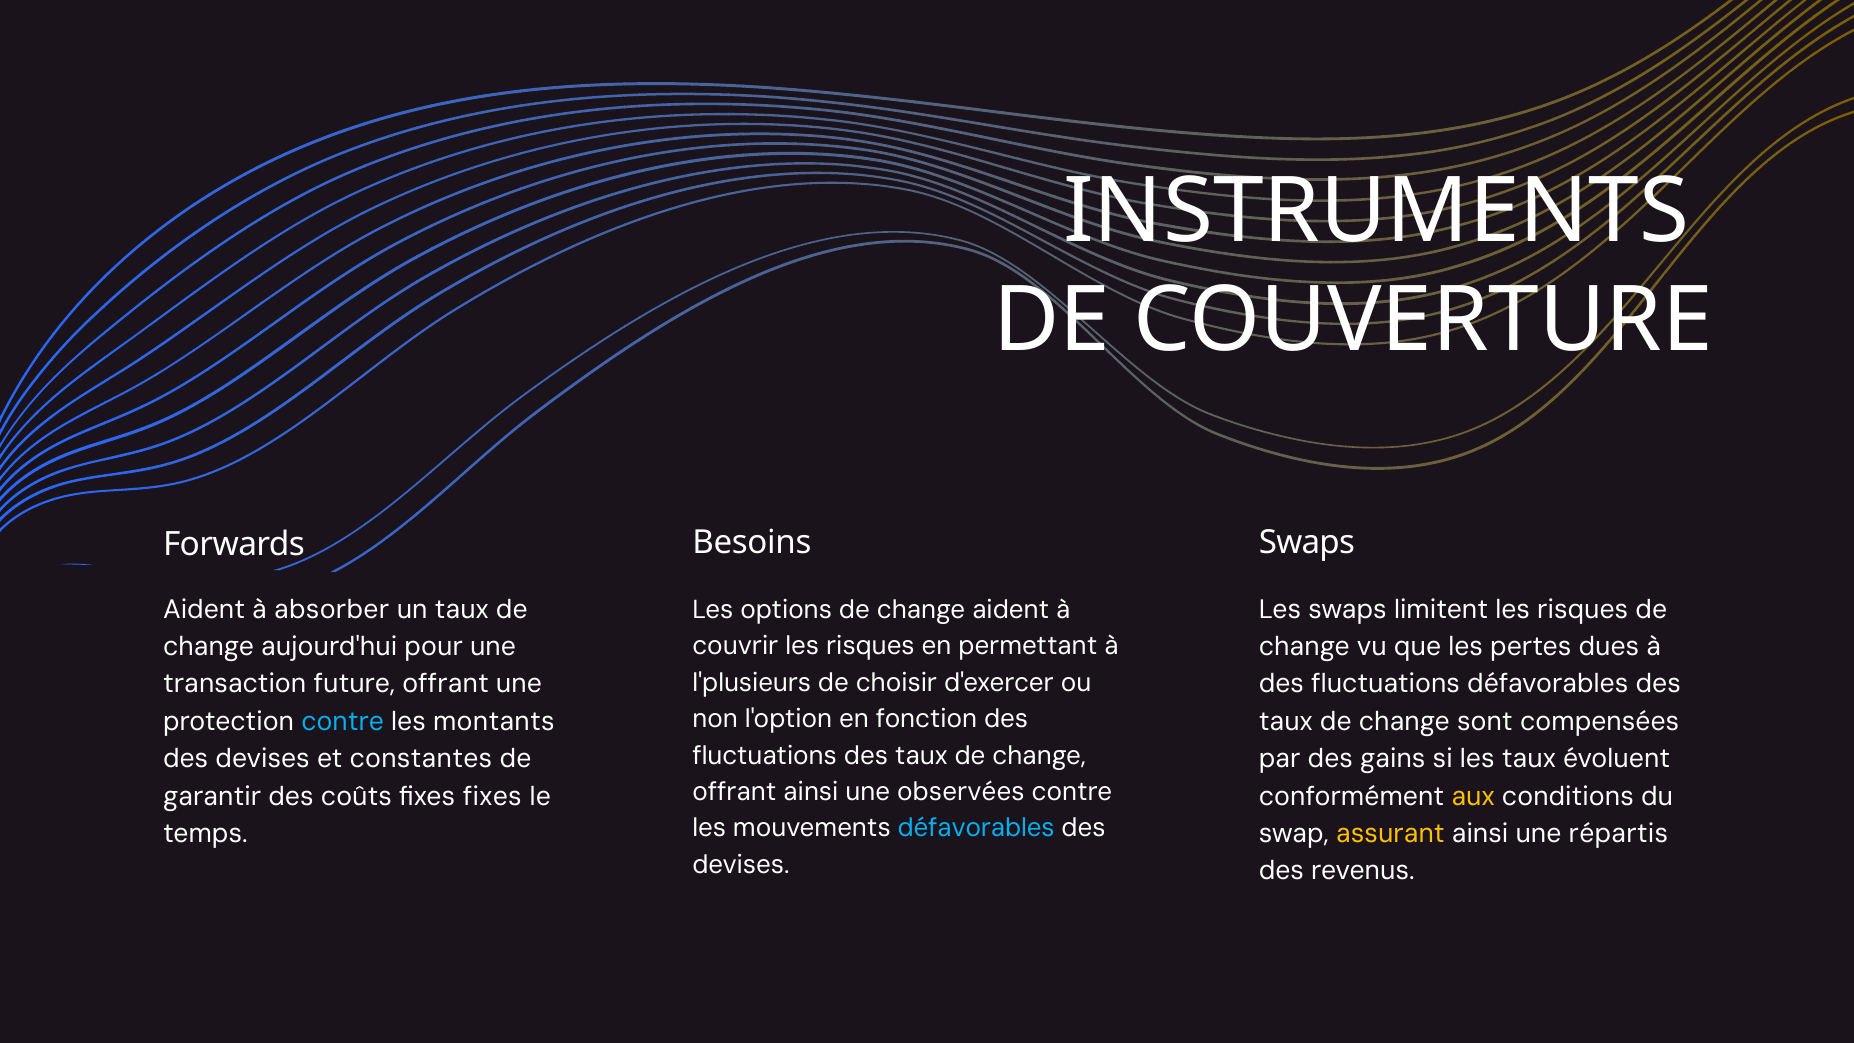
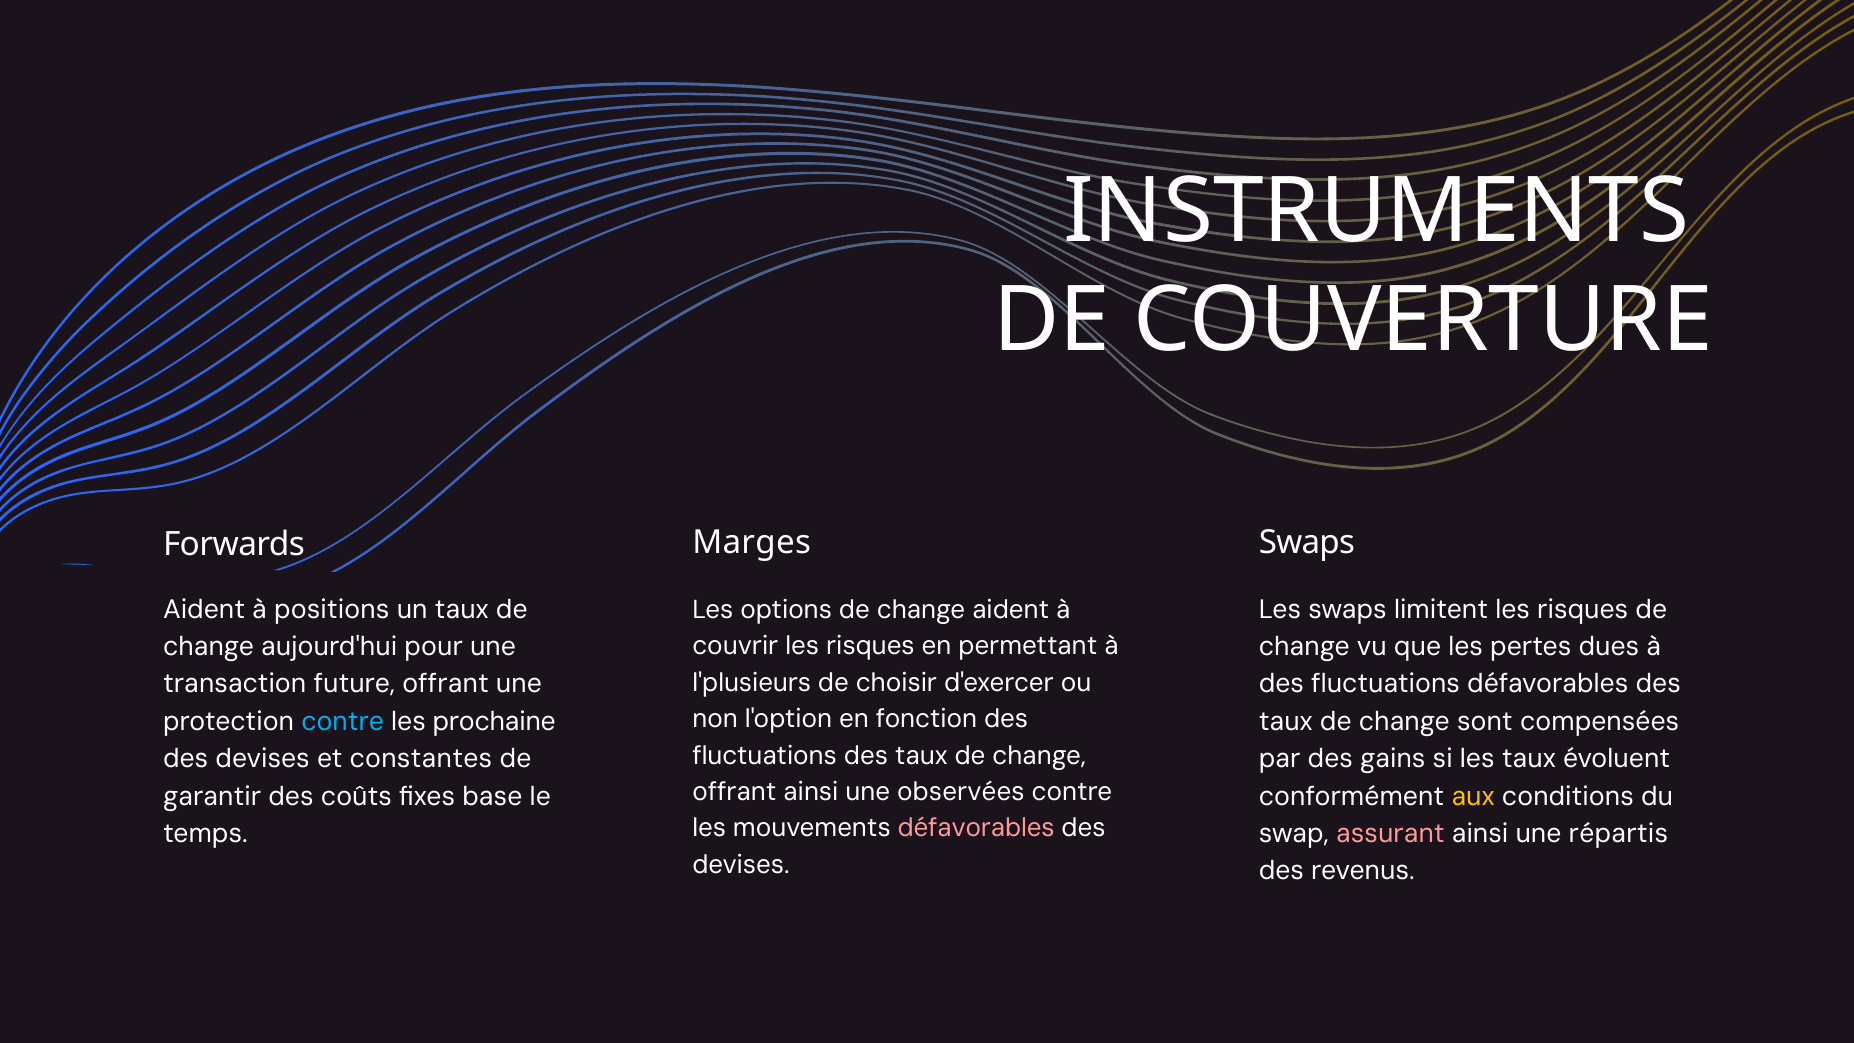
Besoins: Besoins -> Marges (752, 542)
absorber: absorber -> positions (332, 609)
montants: montants -> prochaine (494, 721)
fixes fixes: fixes -> base (492, 796)
défavorables colour: light blue -> pink (976, 828)
assurant colour: yellow -> pink (1390, 834)
